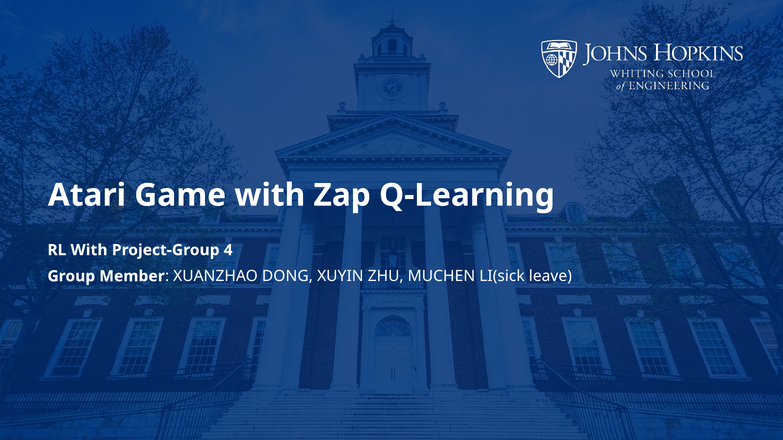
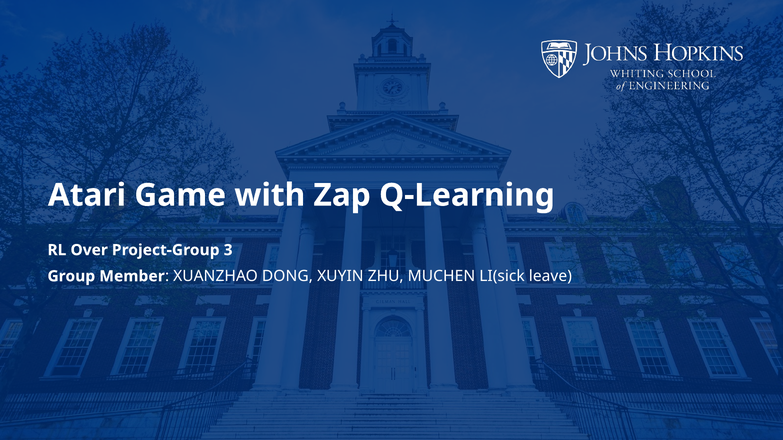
RL With: With -> Over (89, 250)
4: 4 -> 3 (228, 250)
